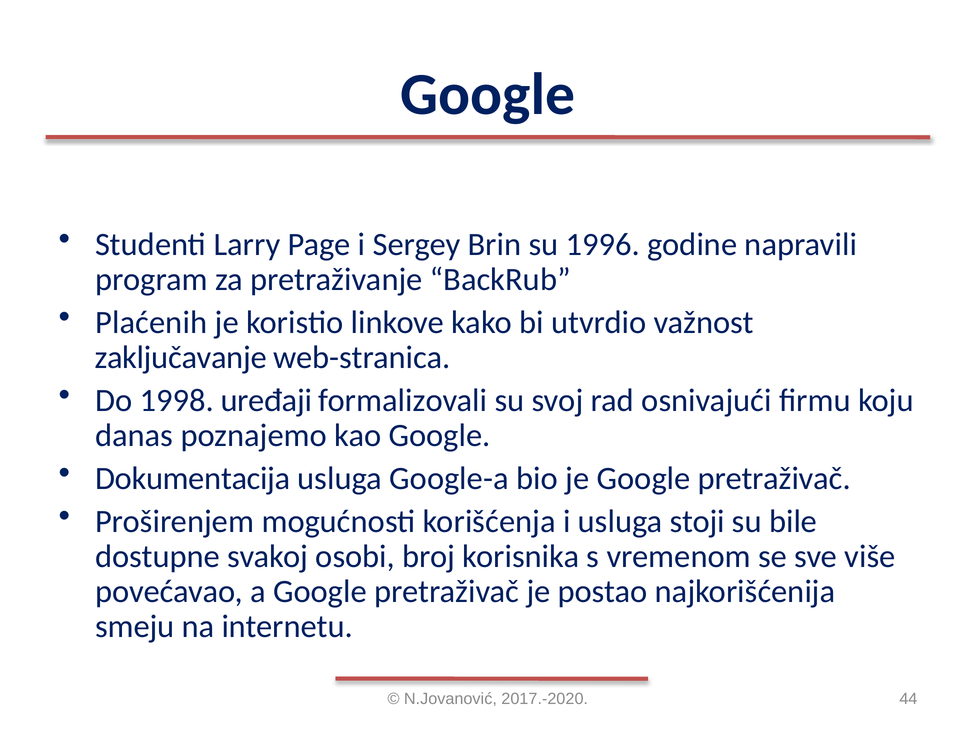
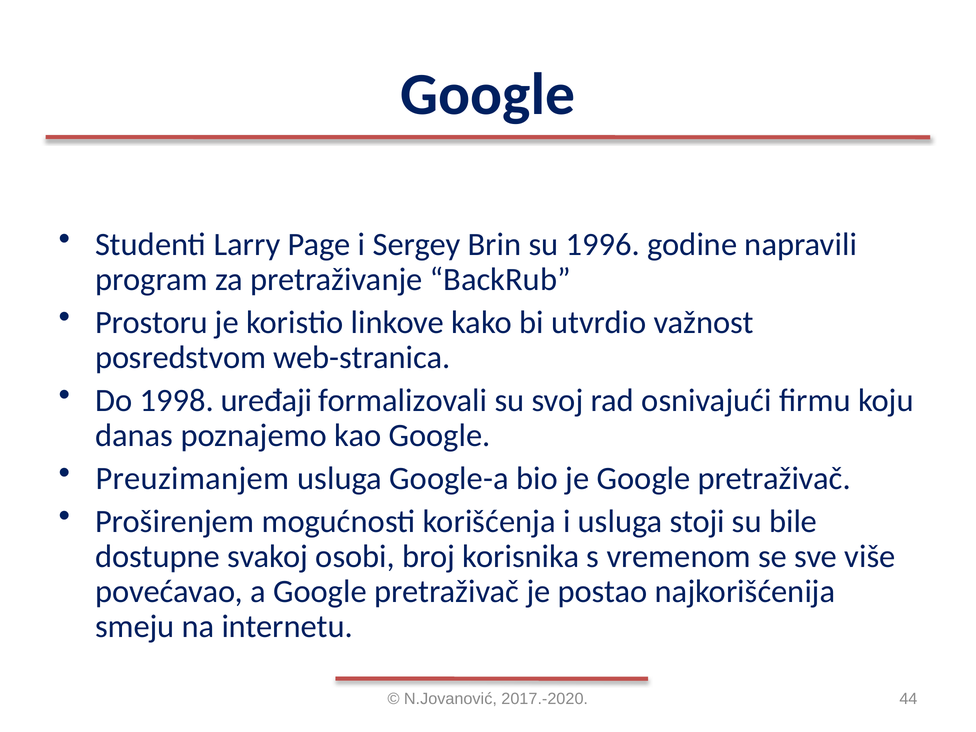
Plaćenih: Plaćenih -> Prostoru (151, 322)
zaključavanje: zaključavanje -> posredstvom (181, 357)
Dokumentacija: Dokumentacija -> Preuzimanjem (192, 478)
